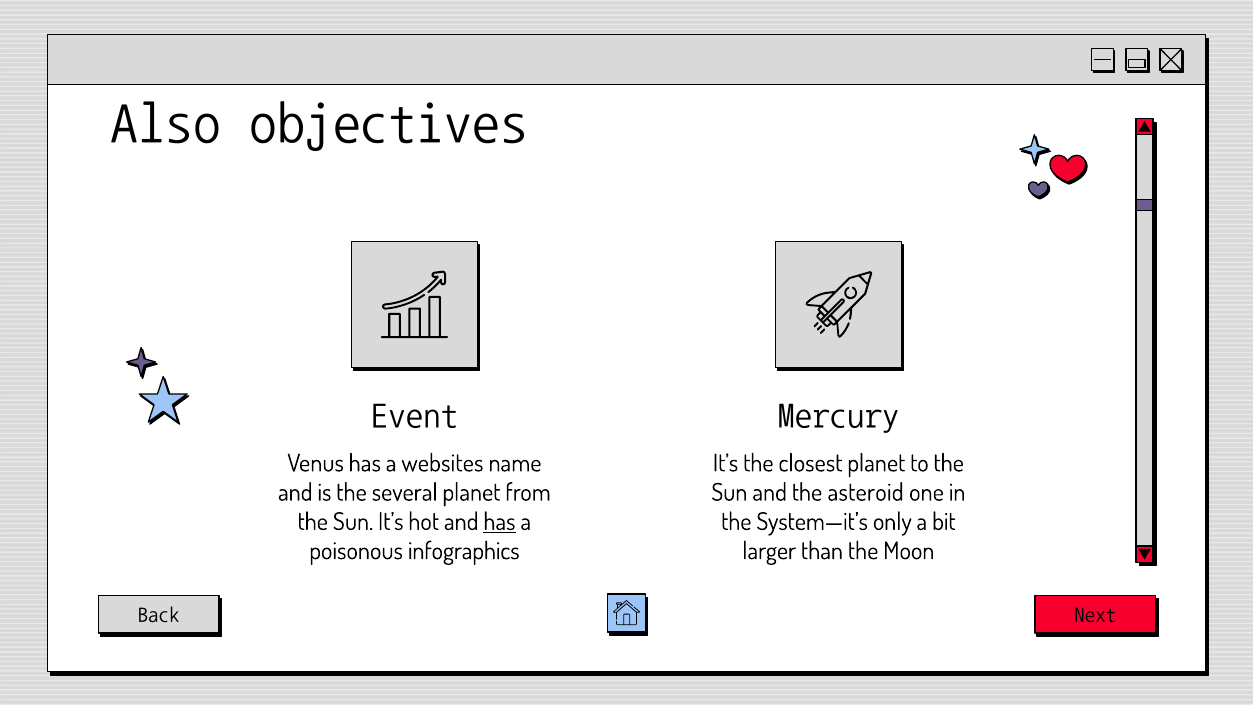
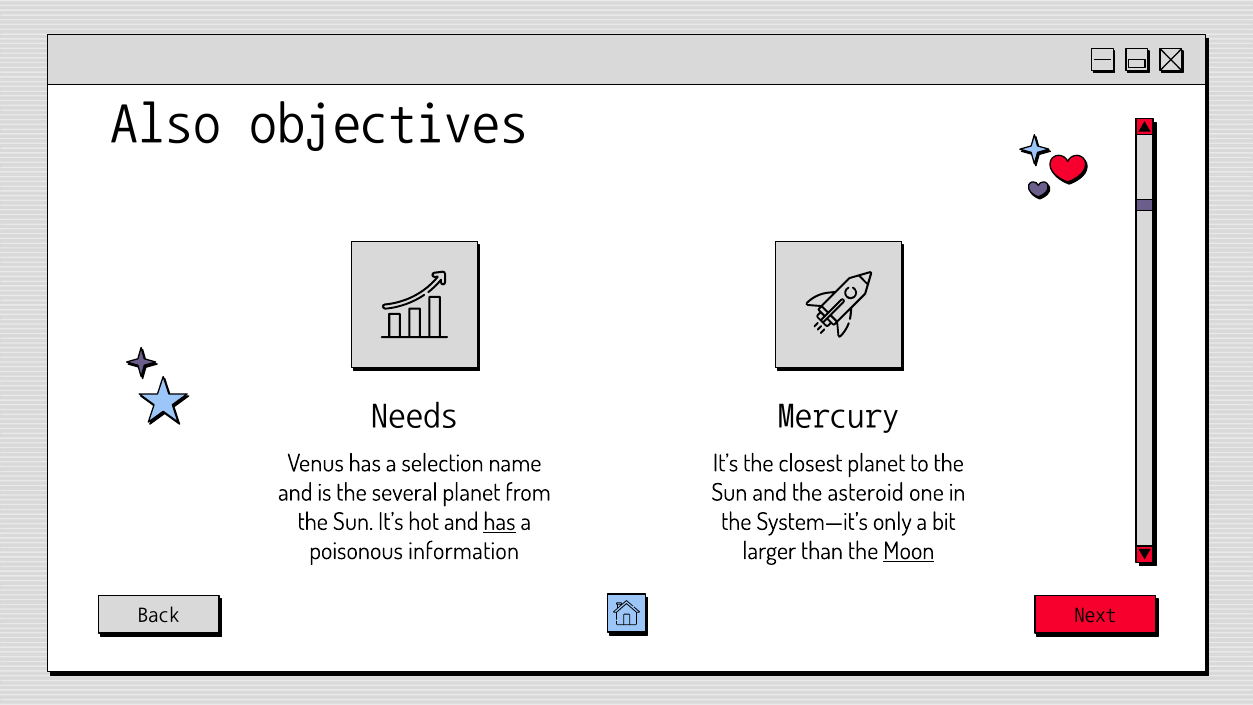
Event: Event -> Needs (415, 415)
websites: websites -> selection (443, 463)
infographics: infographics -> information (464, 551)
Moon underline: none -> present (909, 551)
